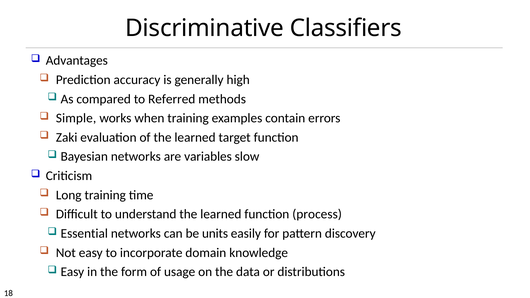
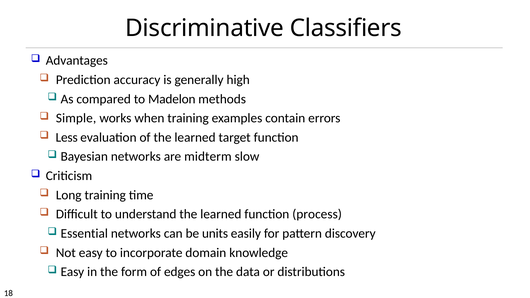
Referred: Referred -> Madelon (172, 99)
Zaki: Zaki -> Less (67, 137)
variables: variables -> midterm (208, 157)
usage: usage -> edges (180, 272)
